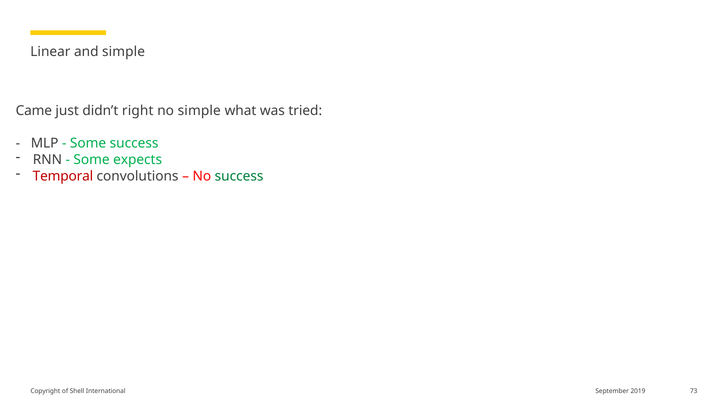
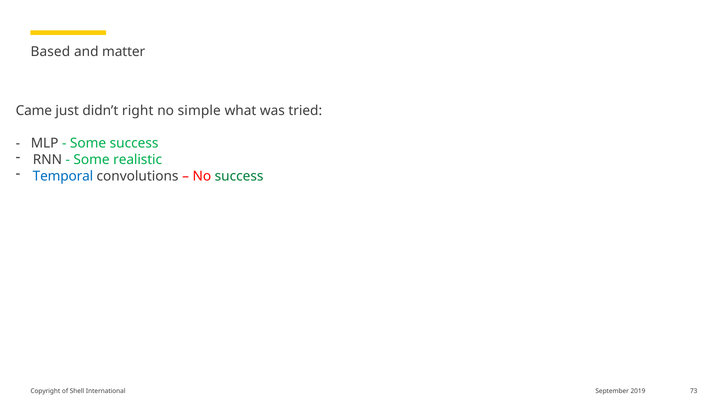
Linear: Linear -> Based (50, 52)
and simple: simple -> matter (124, 52)
expects: expects -> realistic (138, 160)
Temporal colour: red -> blue (63, 176)
